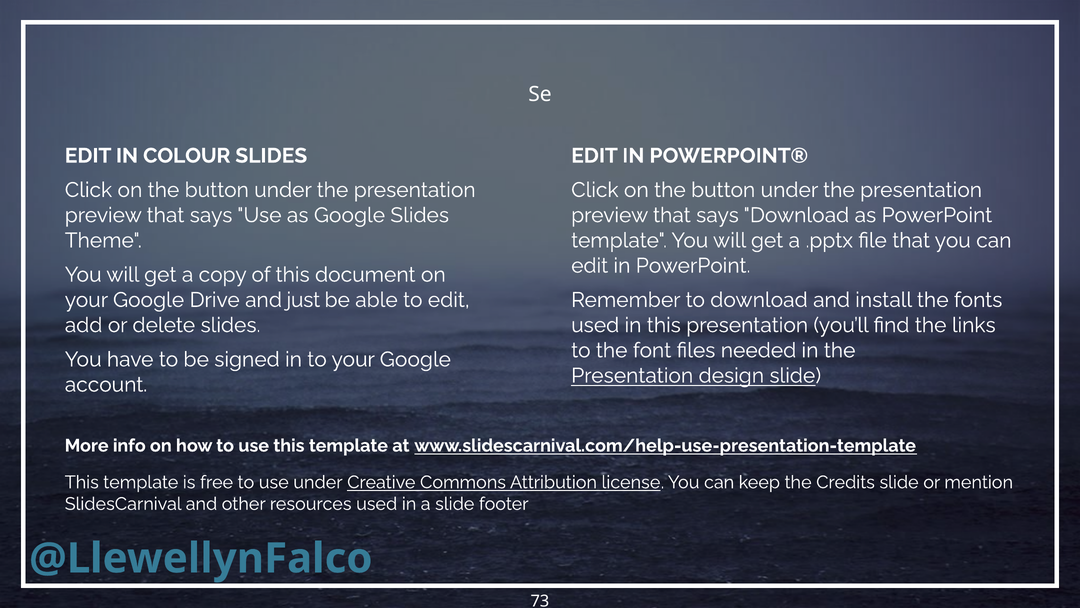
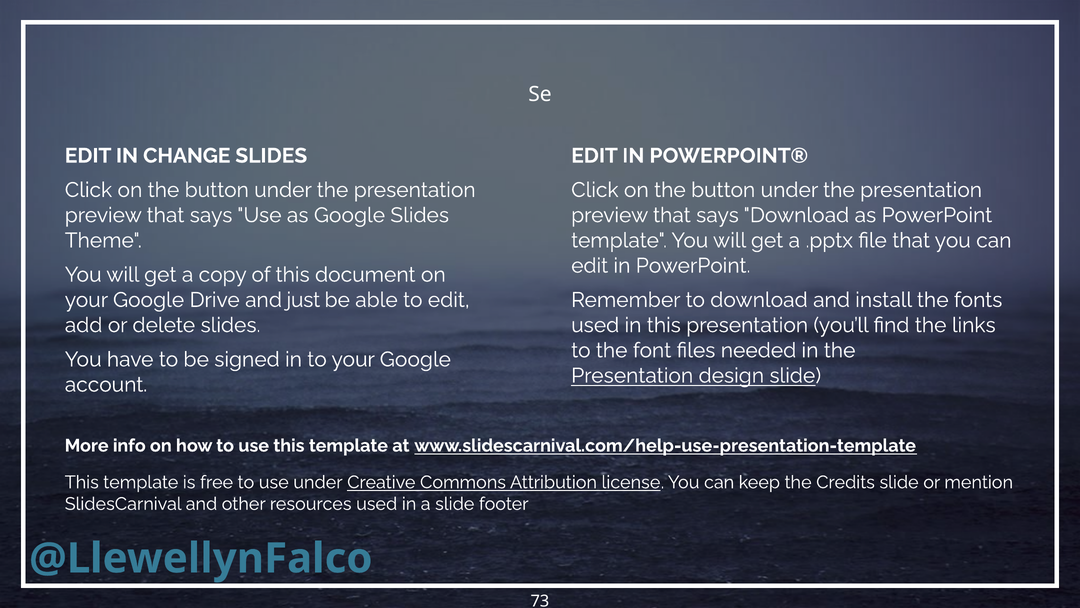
COLOUR: COLOUR -> CHANGE (187, 156)
